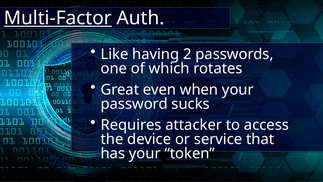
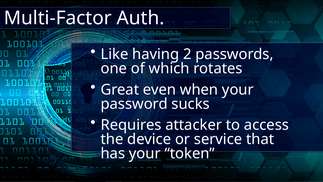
Multi-Factor underline: present -> none (58, 18)
